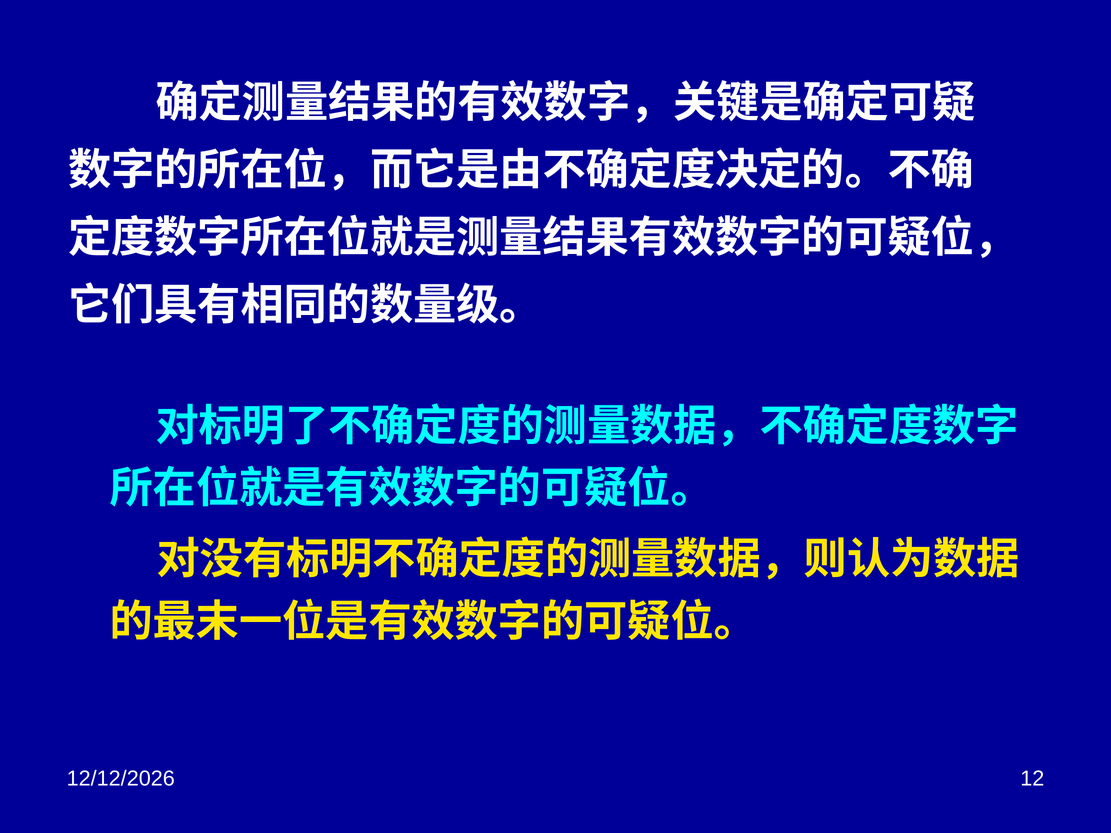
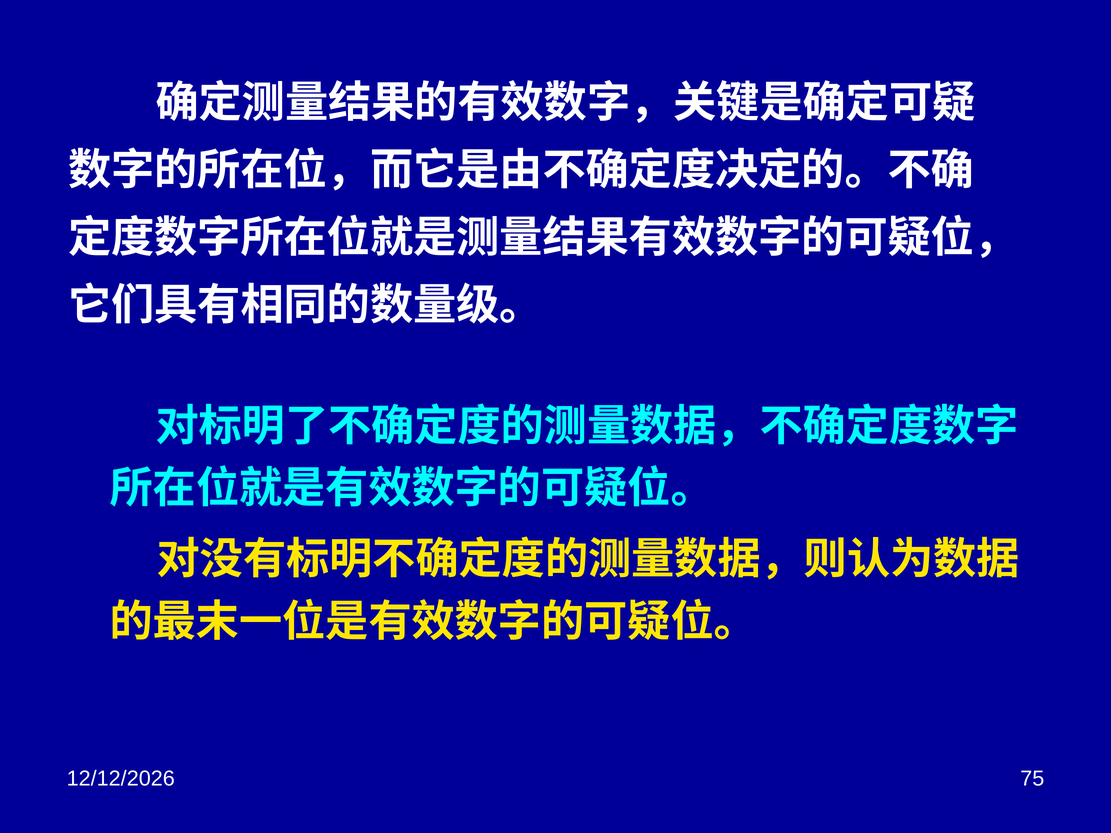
12: 12 -> 75 (1032, 779)
